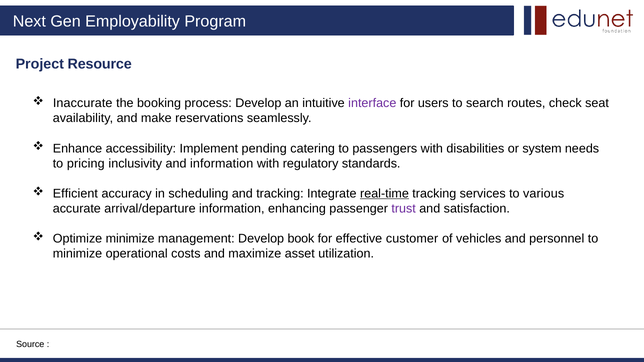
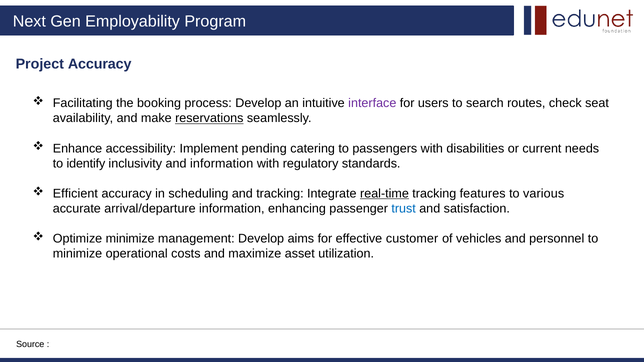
Project Resource: Resource -> Accuracy (100, 64)
Inaccurate: Inaccurate -> Facilitating (83, 103)
reservations underline: none -> present (209, 118)
system: system -> current (542, 149)
pricing: pricing -> identify (86, 164)
services: services -> features (483, 194)
trust colour: purple -> blue (404, 209)
book: book -> aims (301, 239)
